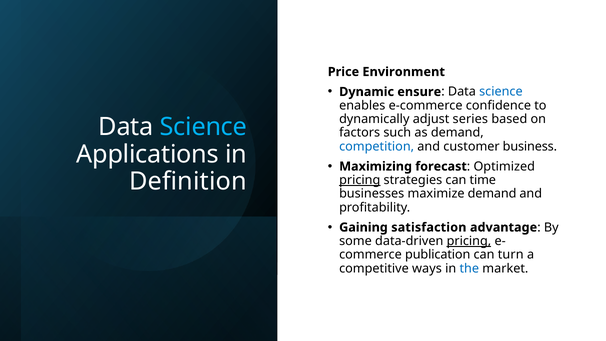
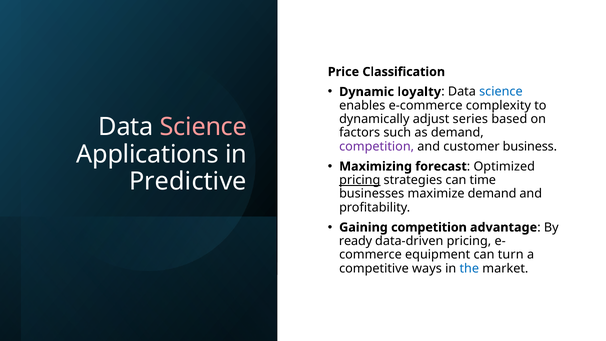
Environment: Environment -> Classification (404, 72)
ensure: ensure -> loyalty (419, 92)
confidence: confidence -> complexity (498, 105)
Science colour: light blue -> pink (203, 127)
competition colour: blue -> purple (377, 146)
Definition: Definition -> Predictive (188, 181)
Gaining satisfaction: satisfaction -> competition (429, 227)
some: some -> ready (356, 241)
pricing underline: present -> none (469, 241)
publication: publication -> equipment (438, 255)
